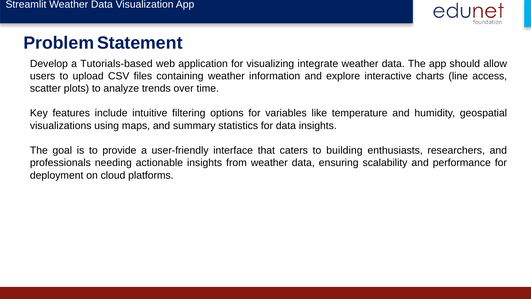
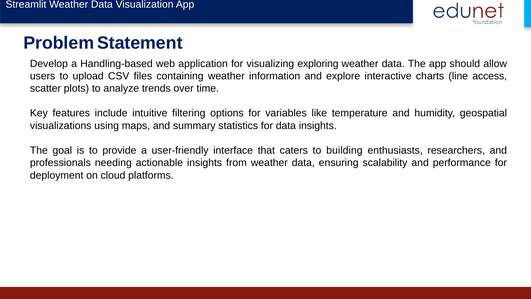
Tutorials-based: Tutorials-based -> Handling-based (116, 64)
integrate: integrate -> exploring (318, 64)
